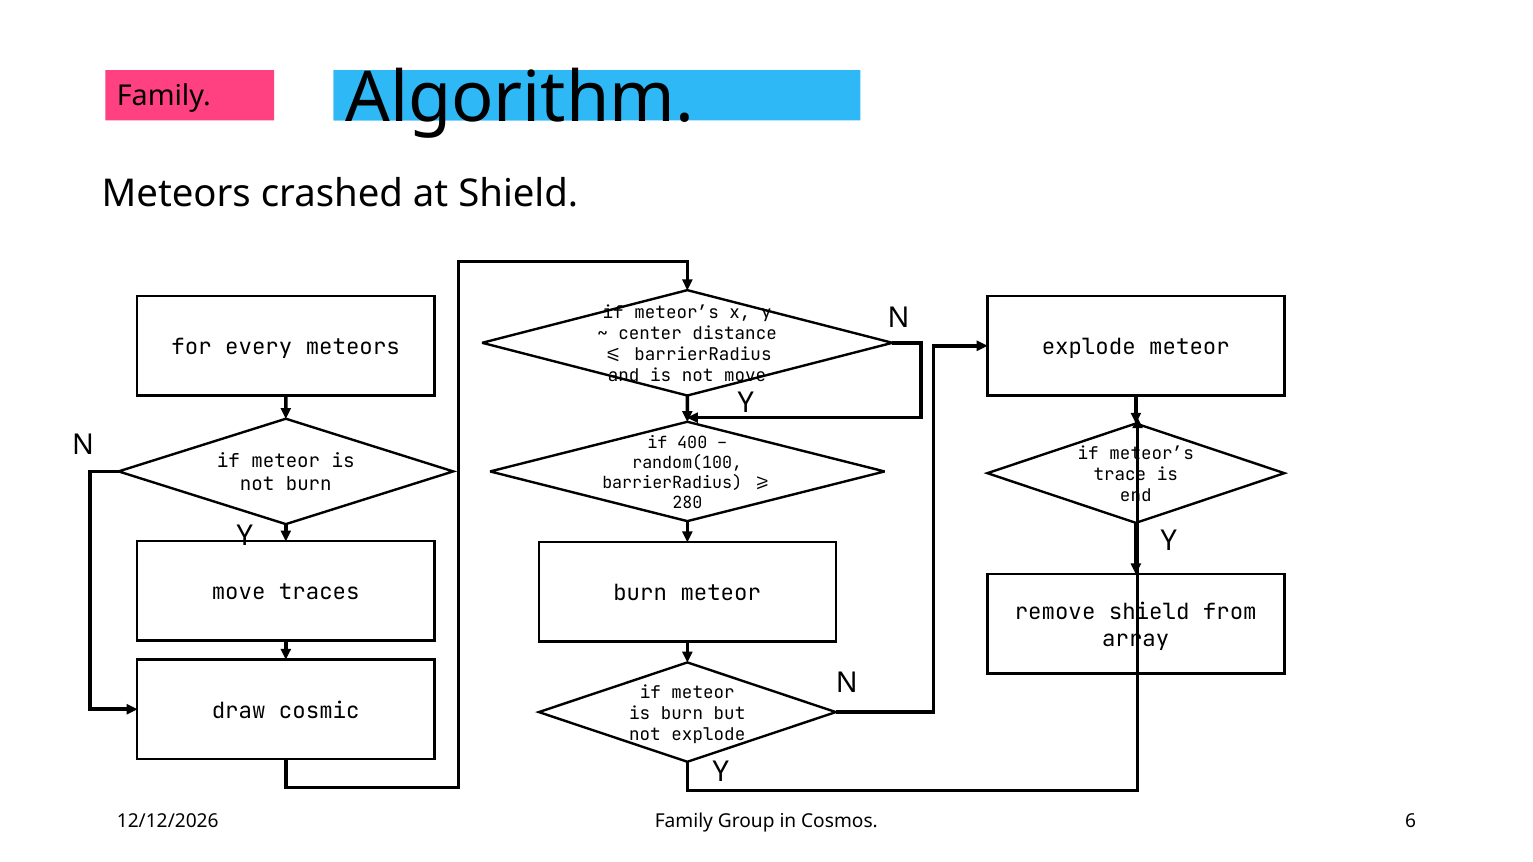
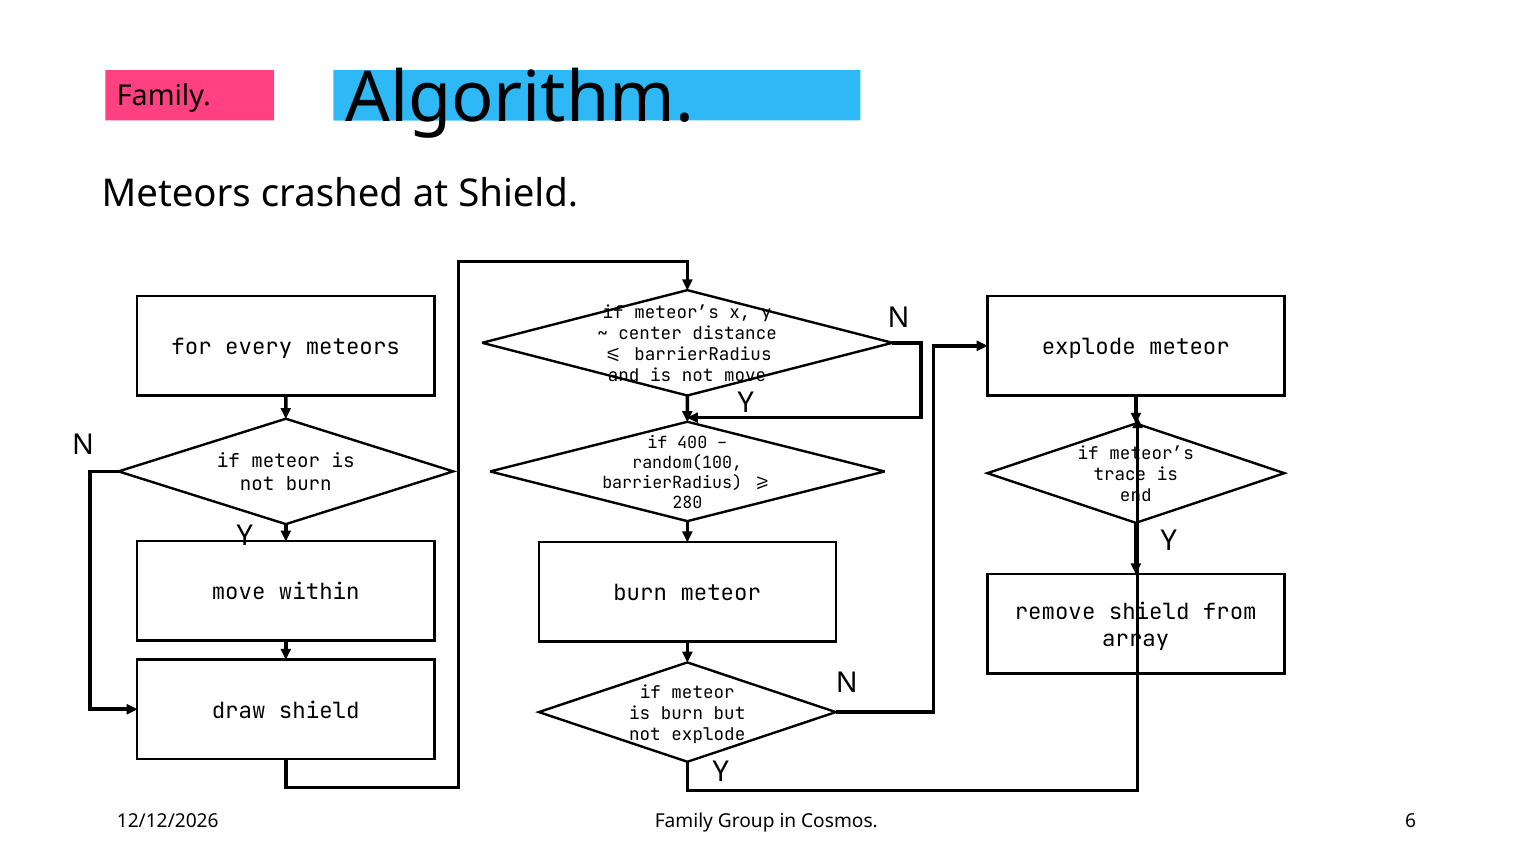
traces: traces -> within (319, 593)
draw cosmic: cosmic -> shield (319, 711)
